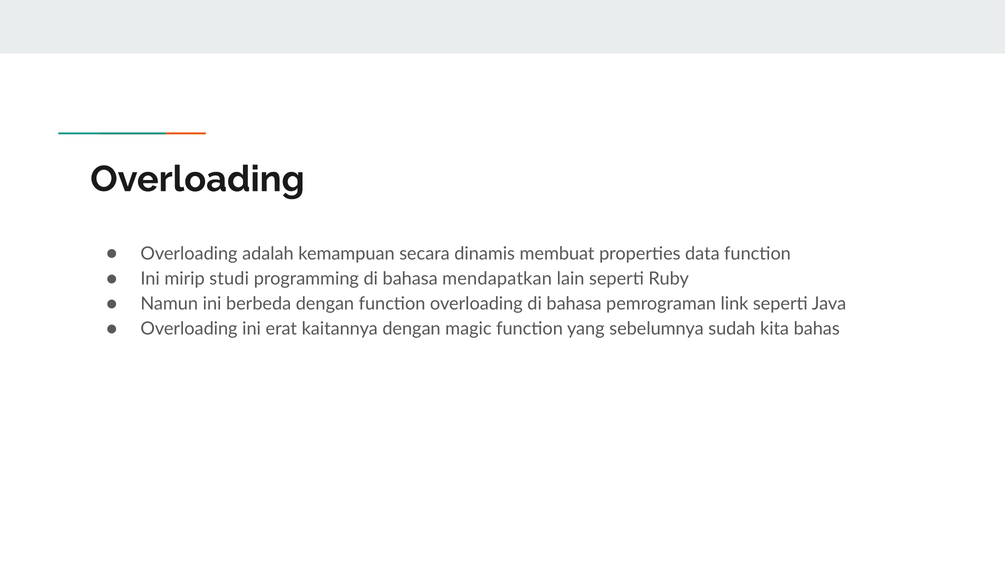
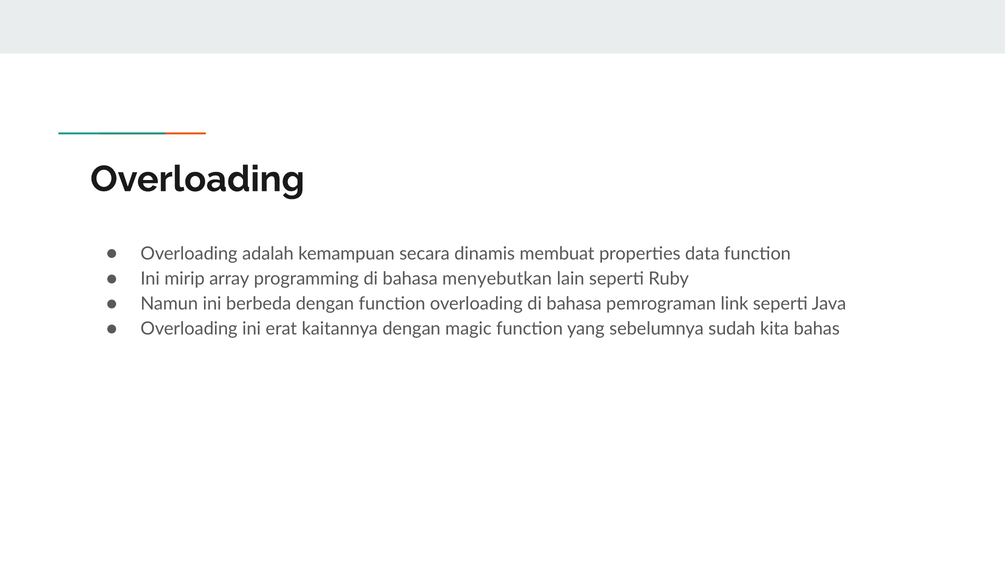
studi: studi -> array (229, 279)
mendapatkan: mendapatkan -> menyebutkan (497, 279)
